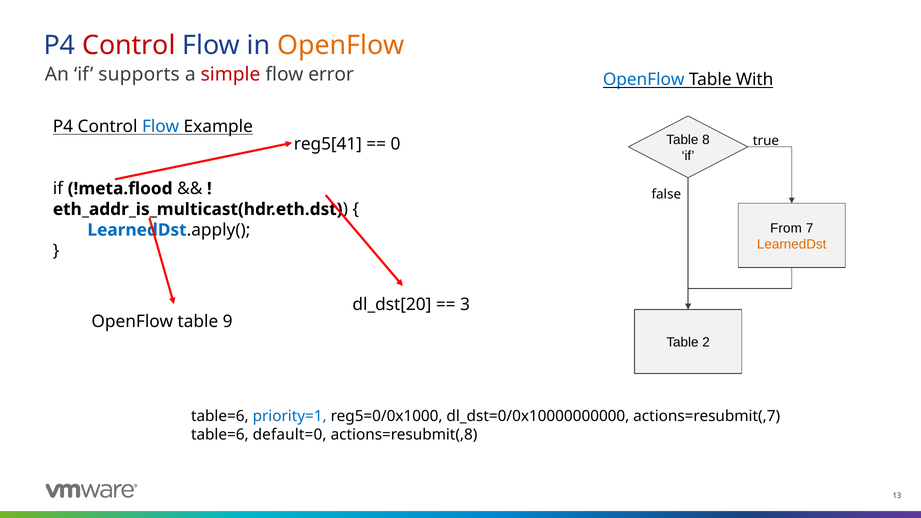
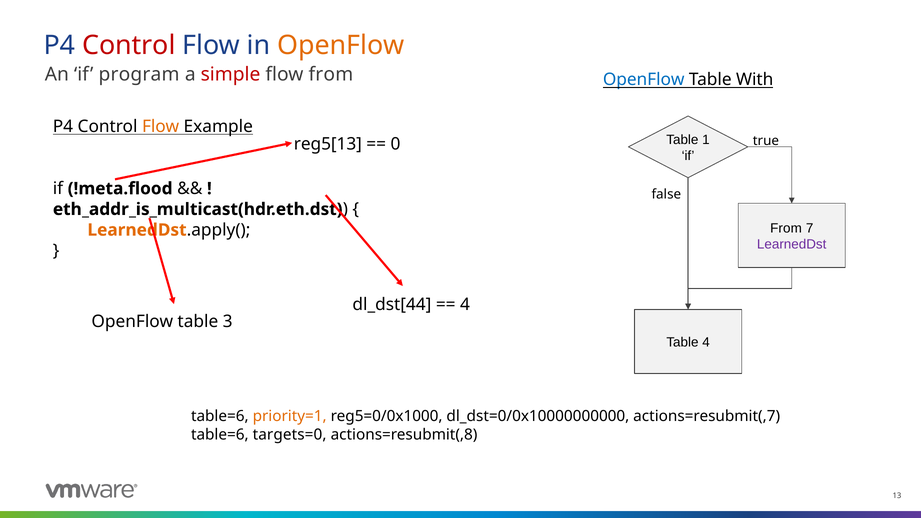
supports: supports -> program (139, 74)
flow error: error -> from (331, 74)
Flow colour: blue -> orange (161, 126)
8: 8 -> 1 (706, 140)
reg5[41: reg5[41 -> reg5[13 (328, 144)
LearnedDst colour: blue -> orange (137, 230)
LearnedDst colour: orange -> purple (792, 244)
dl_dst[20: dl_dst[20 -> dl_dst[44 (392, 305)
3: 3 -> 4 (465, 305)
9: 9 -> 3 (228, 322)
Table 2: 2 -> 4 (706, 343)
priority=1 colour: blue -> orange (290, 417)
default=0: default=0 -> targets=0 (290, 435)
